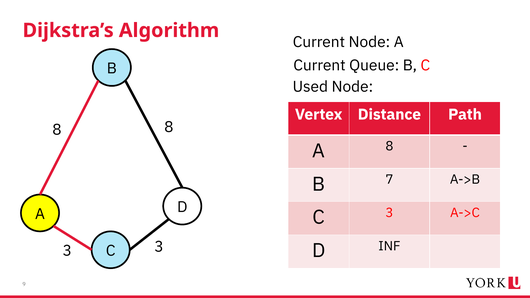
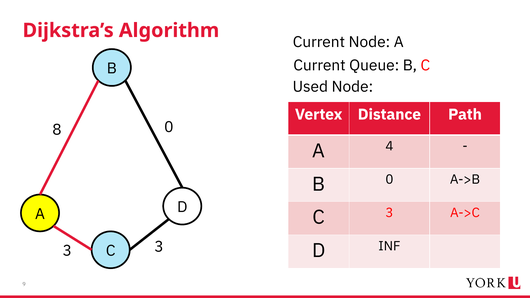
8 8: 8 -> 0 (169, 127)
A 8: 8 -> 4 (389, 146)
B 7: 7 -> 0 (389, 180)
